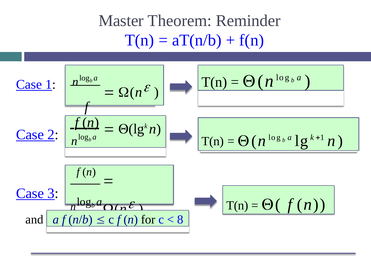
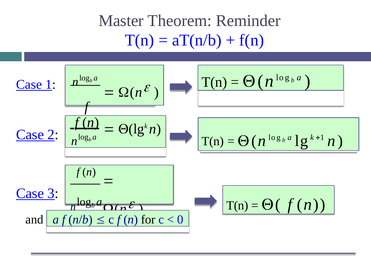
8: 8 -> 0 (180, 220)
